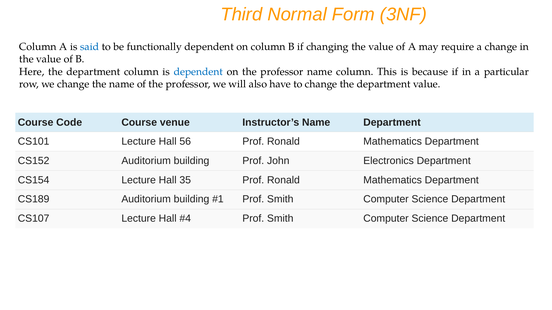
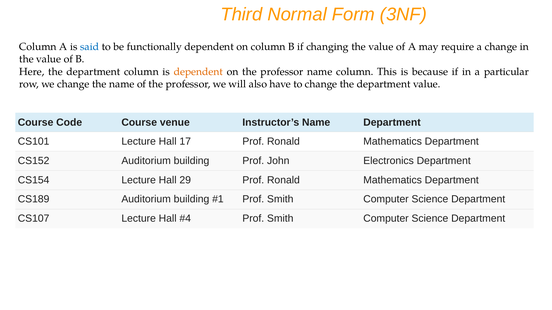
dependent colour: blue -> orange (198, 72)
56: 56 -> 17 (185, 142)
35: 35 -> 29 (185, 180)
